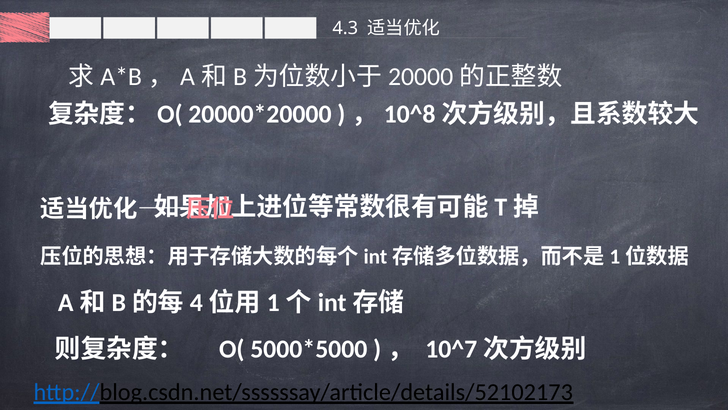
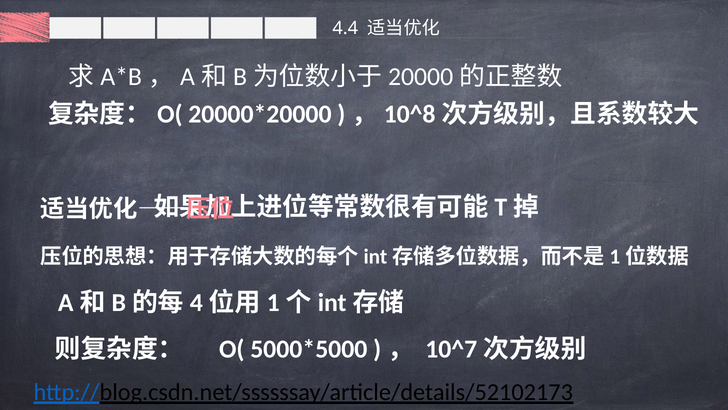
4.3: 4.3 -> 4.4 (345, 28)
